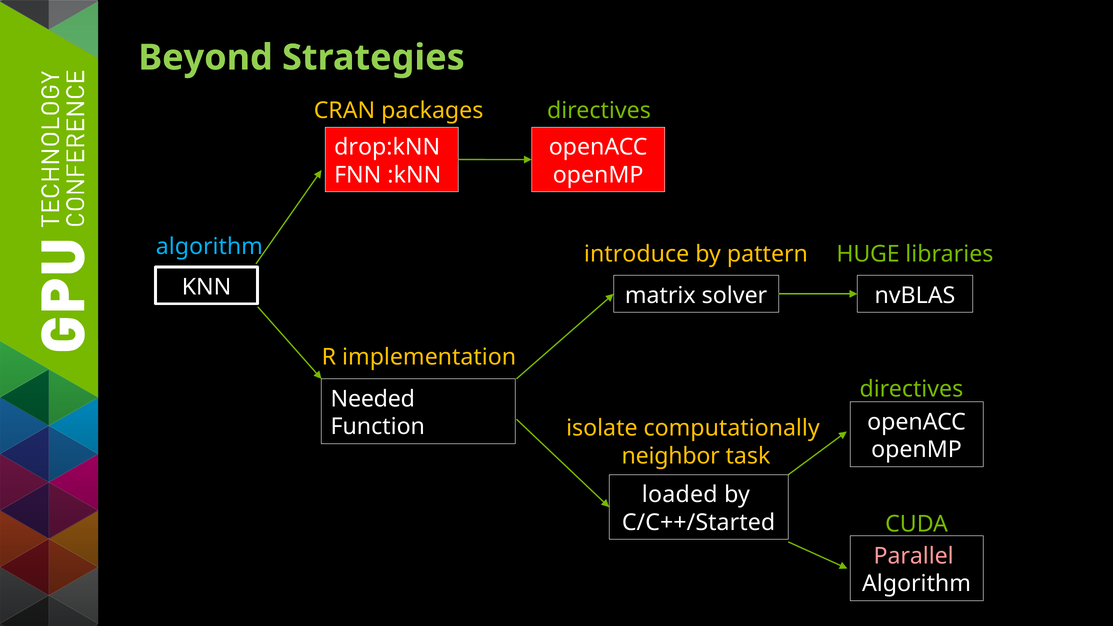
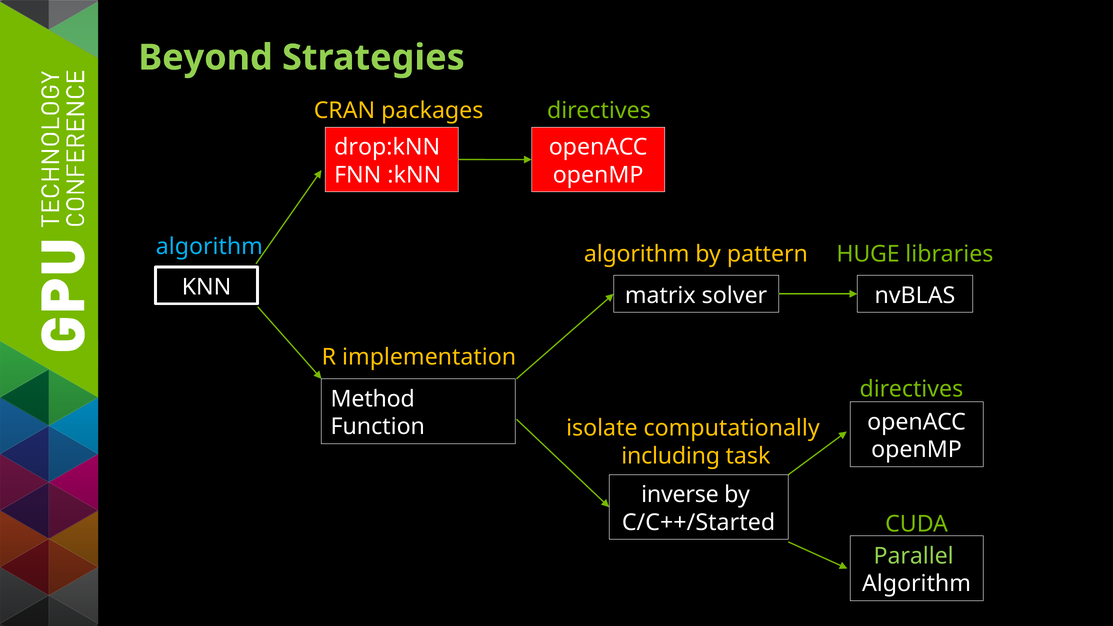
introduce: introduce -> algorithm (637, 254)
Needed: Needed -> Method (373, 399)
neighbor: neighbor -> including (671, 456)
loaded: loaded -> inverse (680, 495)
Parallel colour: pink -> light green (914, 556)
